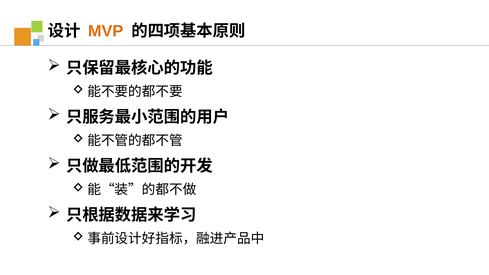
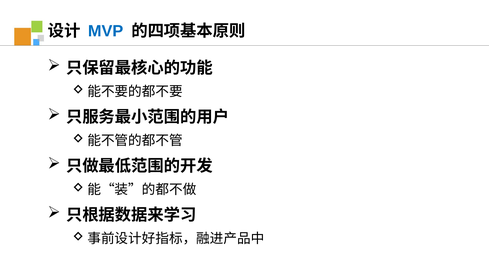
MVP colour: orange -> blue (106, 31)
